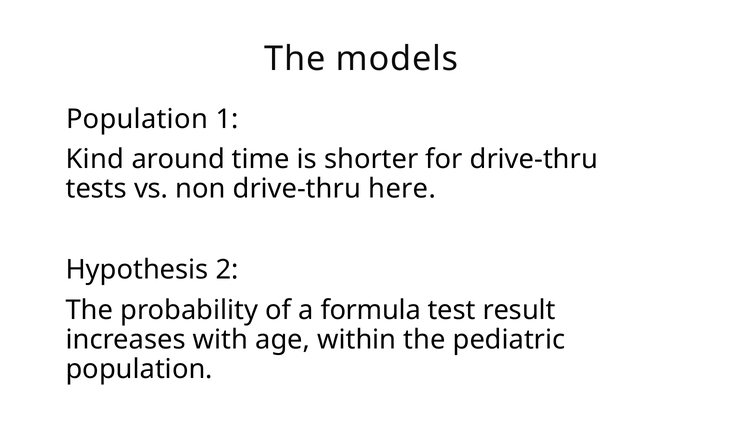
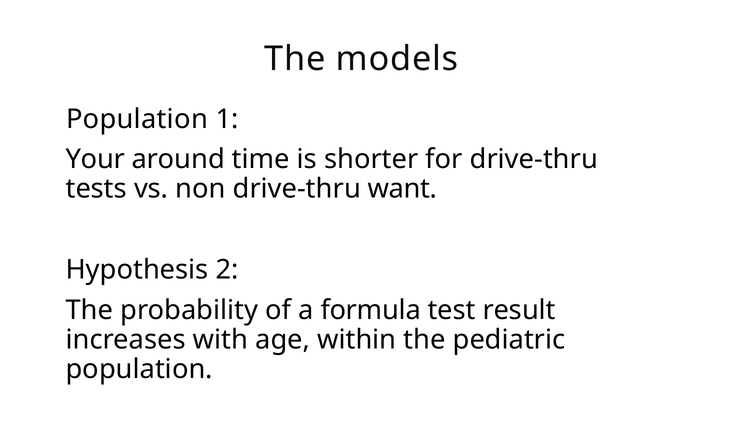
Kind: Kind -> Your (95, 160)
here: here -> want (402, 189)
